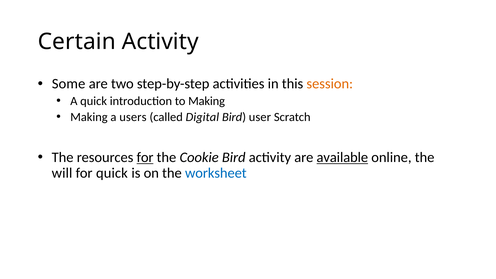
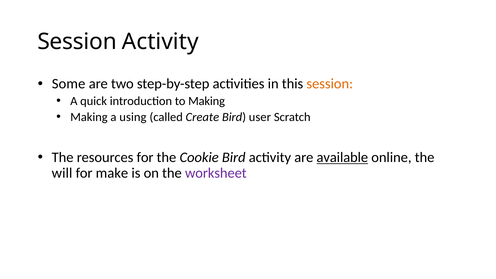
Certain: Certain -> Session (77, 42)
users: users -> using (133, 117)
Digital: Digital -> Create (202, 117)
for underline: present -> none (145, 157)
for quick: quick -> make (112, 173)
worksheet colour: blue -> purple (216, 173)
